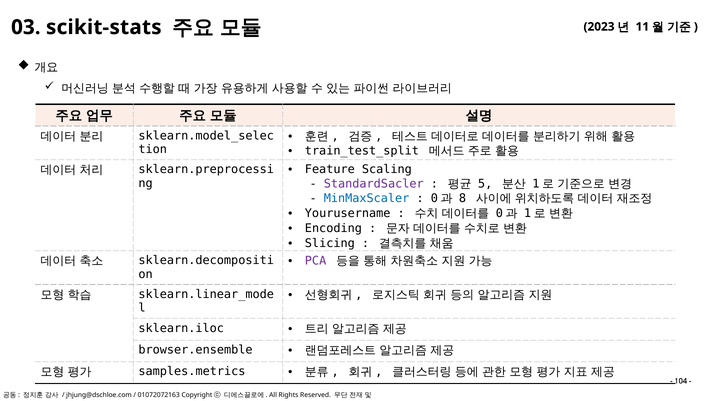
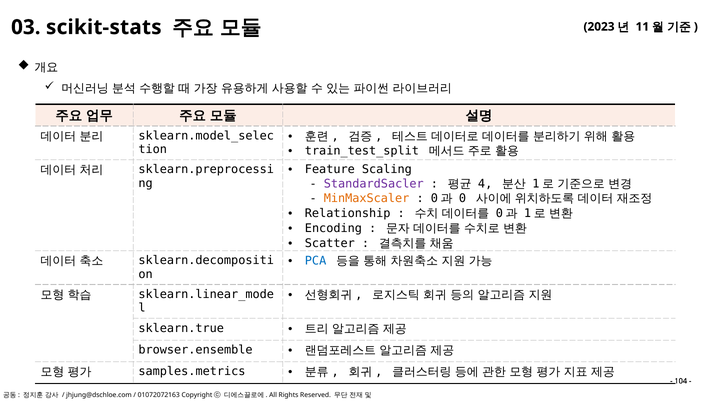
5: 5 -> 4 (485, 184)
MinMaxScaler colour: blue -> orange (367, 199)
8: 8 -> 0 (463, 199)
Yourusername: Yourusername -> Relationship (348, 213)
Slicing: Slicing -> Scatter (330, 243)
PCA colour: purple -> blue (316, 261)
sklearn.iloc: sklearn.iloc -> sklearn.true (181, 328)
